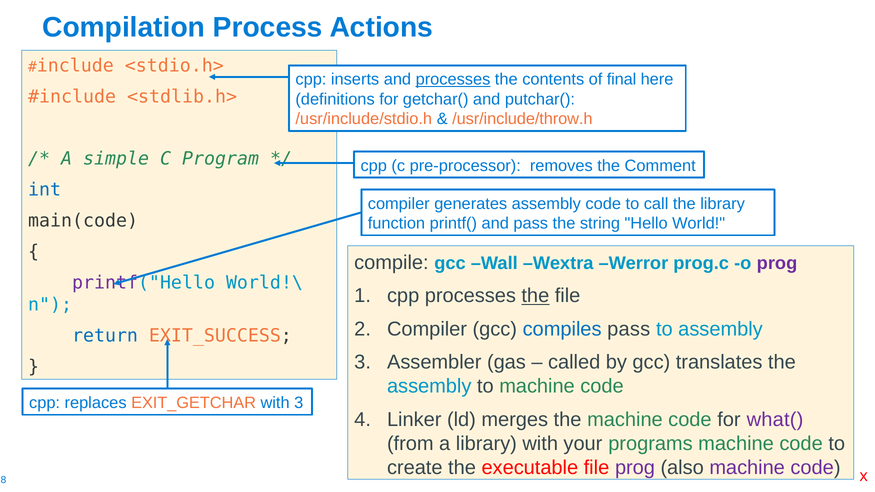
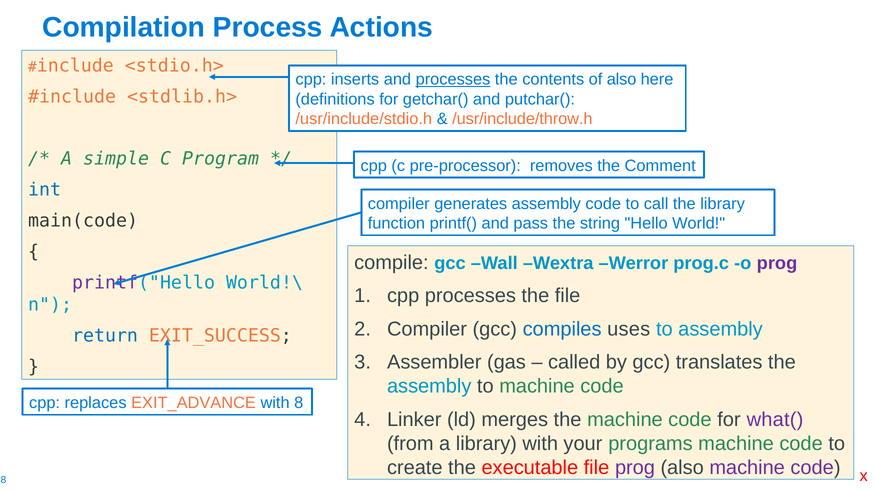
of final: final -> also (622, 80)
the underline: present -> none (535, 296)
compiles pass: pass -> uses (629, 329)
EXIT_GETCHAR: EXIT_GETCHAR -> EXIT_ADVANCE (194, 403)
with 3: 3 -> 8 (299, 403)
